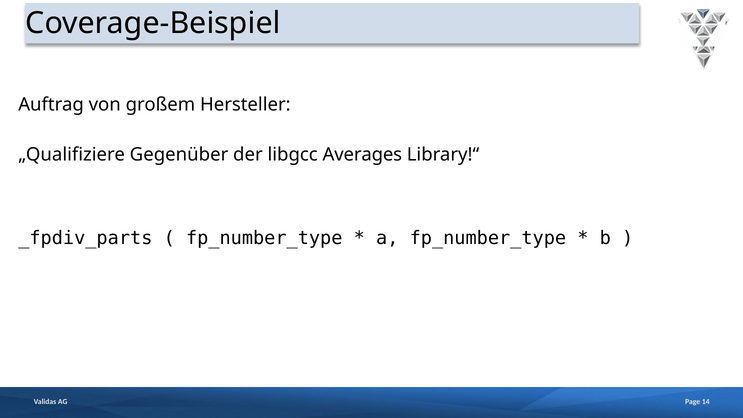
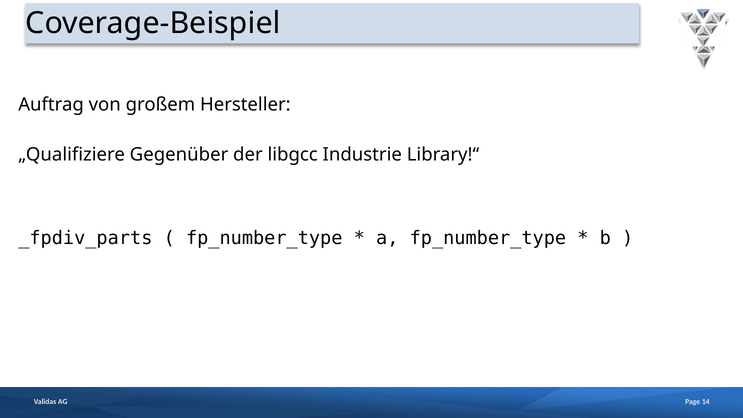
Averages: Averages -> Industrie (362, 154)
